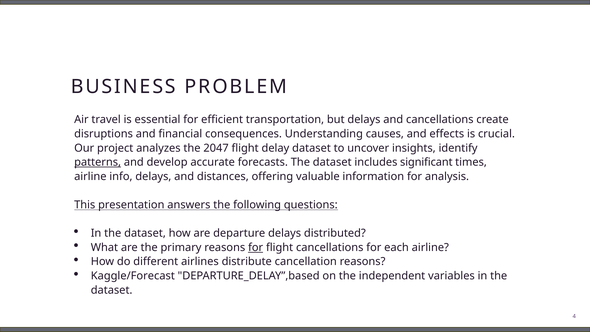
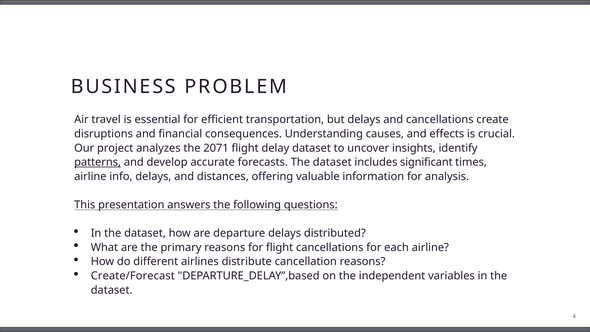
2047: 2047 -> 2071 (216, 148)
for underline: present -> none (256, 247)
Kaggle/Forecast: Kaggle/Forecast -> Create/Forecast (133, 276)
